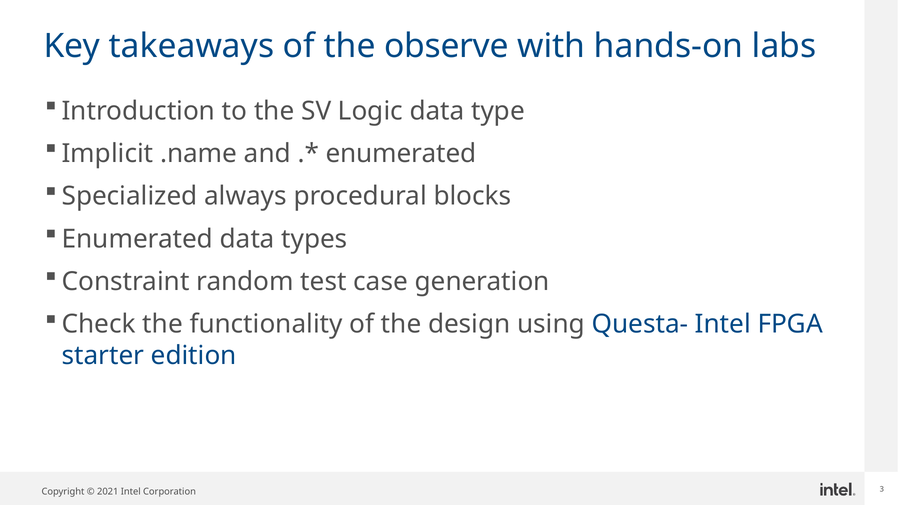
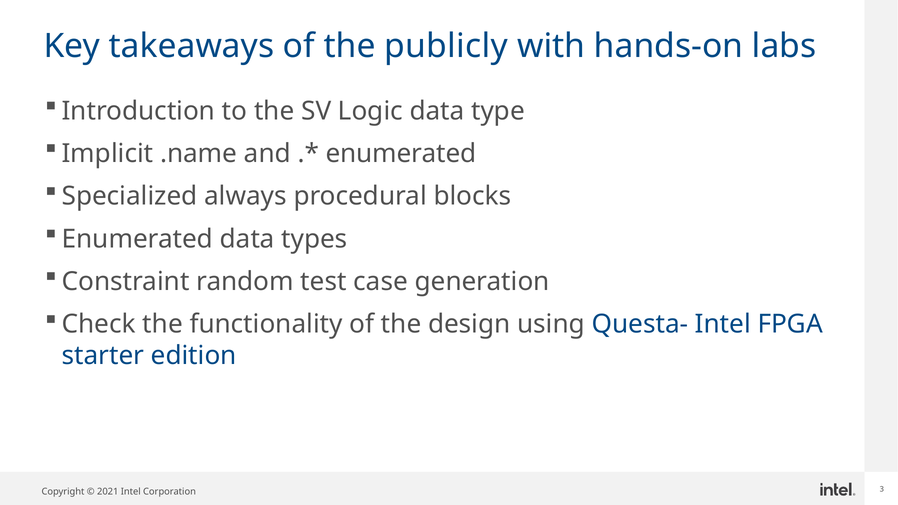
observe: observe -> publicly (446, 46)
